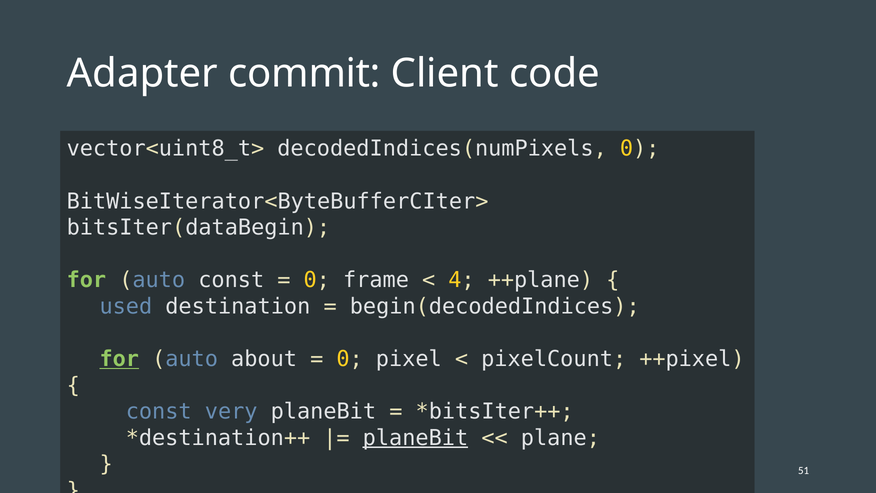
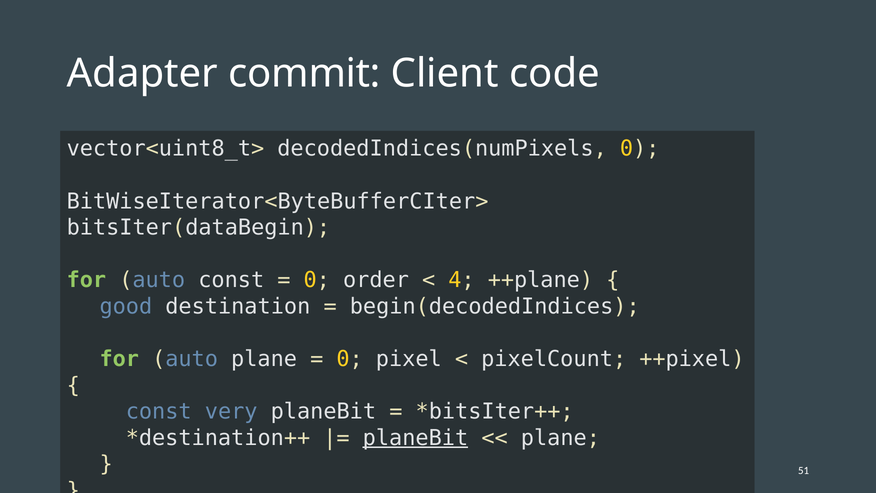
frame: frame -> order (376, 280)
used: used -> good (126, 306)
for underline: present -> none (119, 359)
auto about: about -> plane (264, 359)
